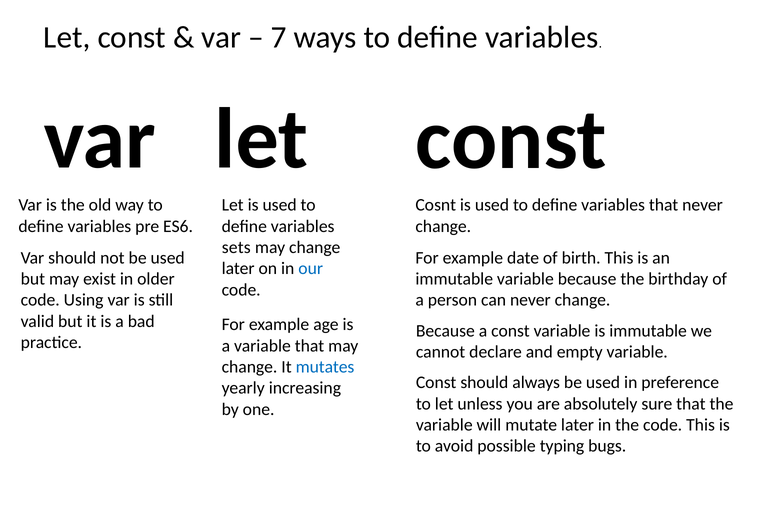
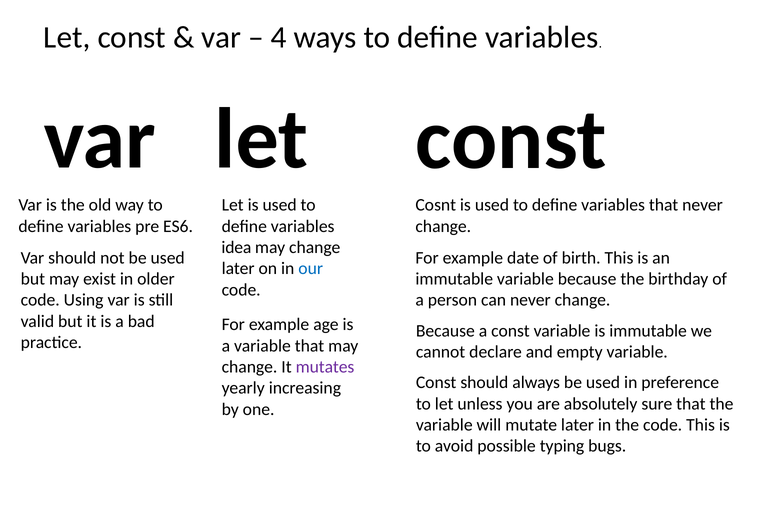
7: 7 -> 4 (279, 37)
sets: sets -> idea (236, 247)
mutates colour: blue -> purple (325, 367)
